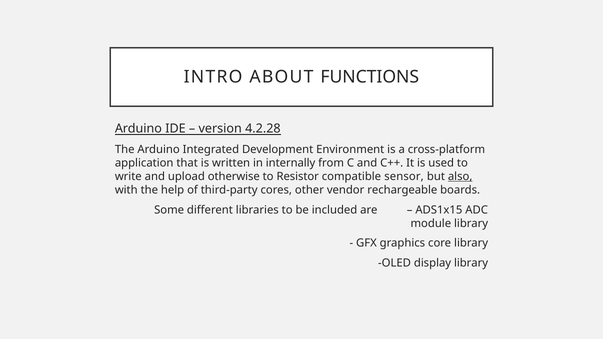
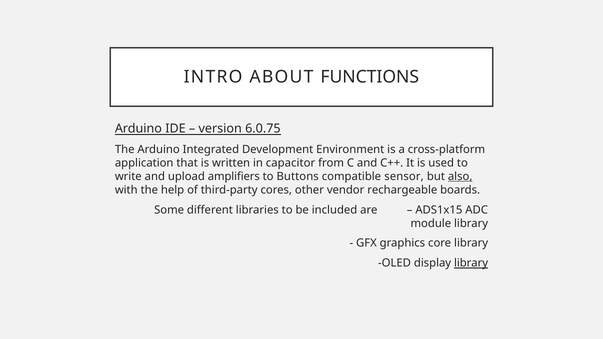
4.2.28: 4.2.28 -> 6.0.75 (263, 129)
internally: internally -> capacitor (291, 163)
otherwise: otherwise -> amplifiers (234, 177)
Resistor: Resistor -> Buttons (298, 177)
library underline: none -> present (471, 263)
